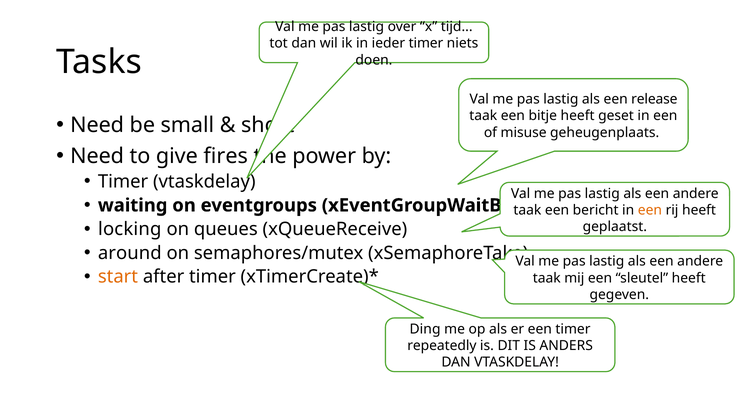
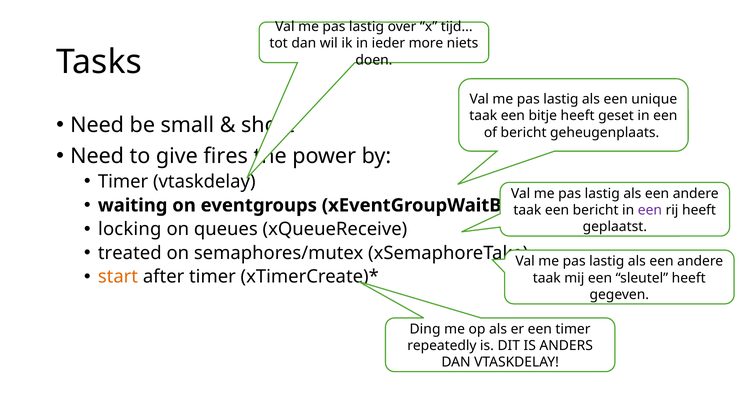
ieder timer: timer -> more (426, 43)
release: release -> unique (654, 99)
of misuse: misuse -> bericht (524, 132)
een colour: orange -> purple (650, 210)
around: around -> treated (130, 253)
